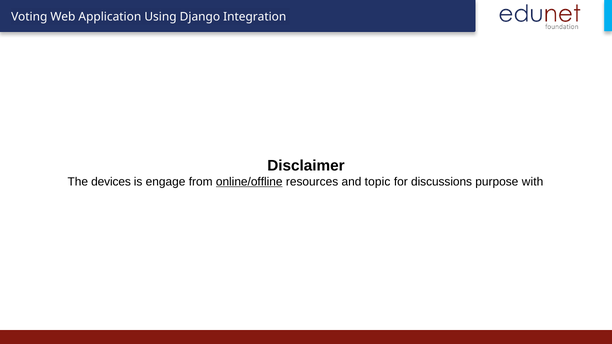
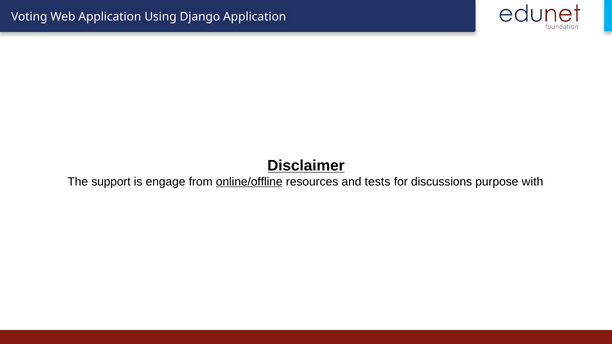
Integration: Integration -> Application (255, 17)
Disclaimer underline: none -> present (306, 166)
devices: devices -> support (111, 182)
topic: topic -> tests (378, 182)
